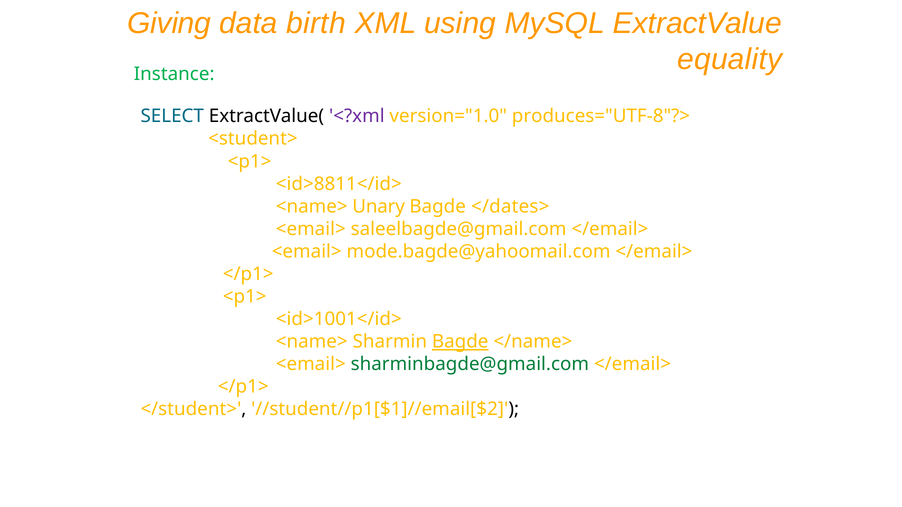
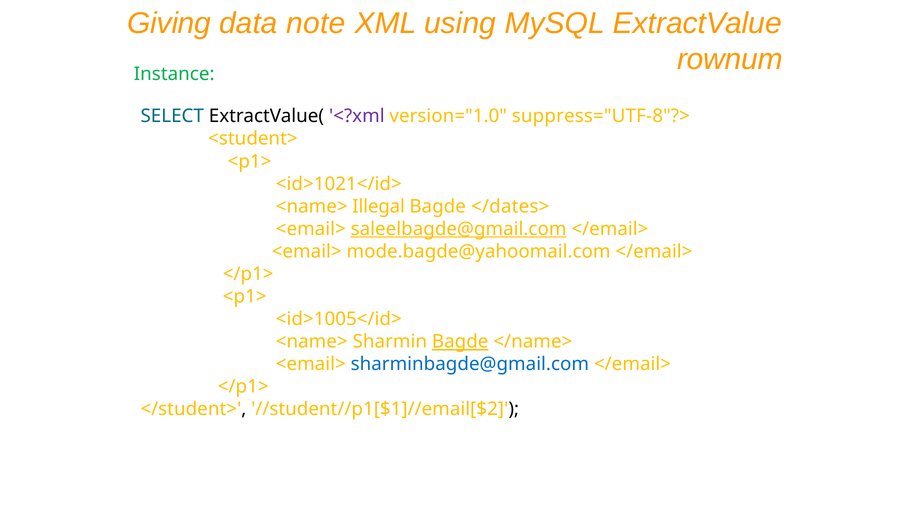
birth: birth -> note (316, 23)
equality: equality -> rownum (730, 60)
produces="UTF-8"?>: produces="UTF-8"?> -> suppress="UTF-8"?> (601, 116)
<id>8811</id>: <id>8811</id> -> <id>1021</id> (339, 184)
Unary: Unary -> Illegal (379, 207)
saleelbagde@gmail.com underline: none -> present (459, 229)
<id>1001</id>: <id>1001</id> -> <id>1005</id> (339, 319)
sharminbagde@gmail.com colour: green -> blue (470, 364)
